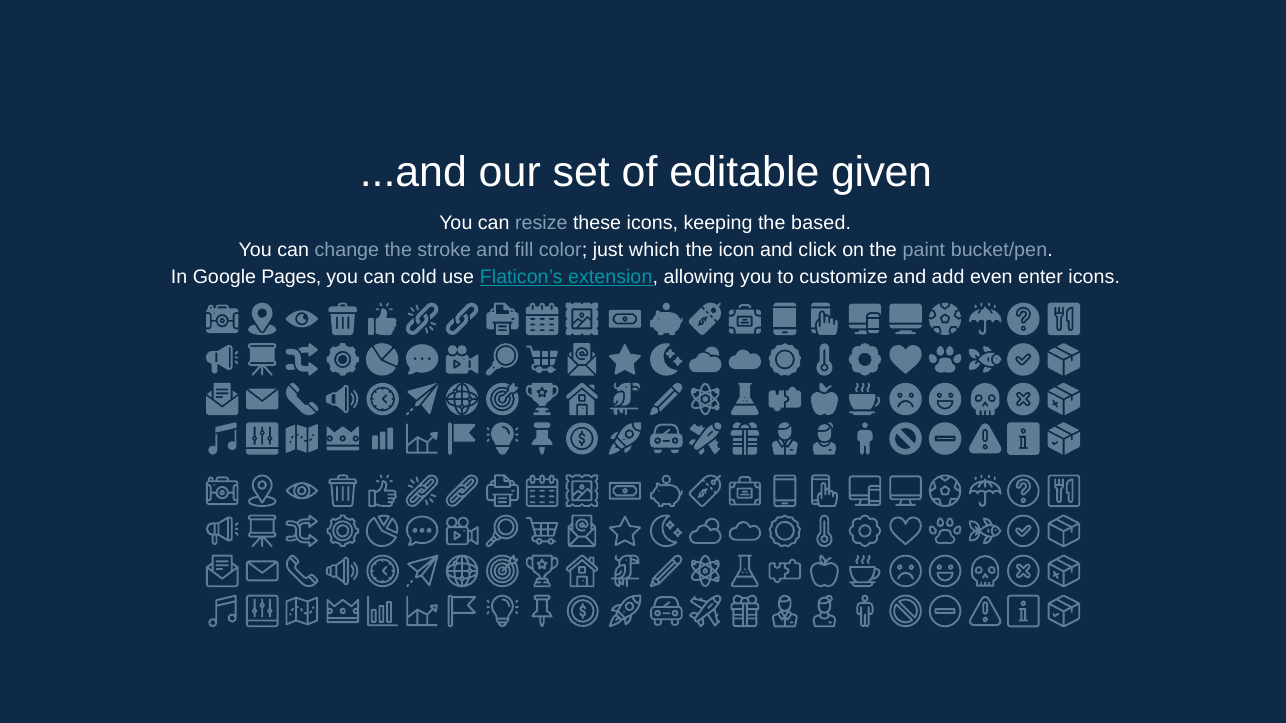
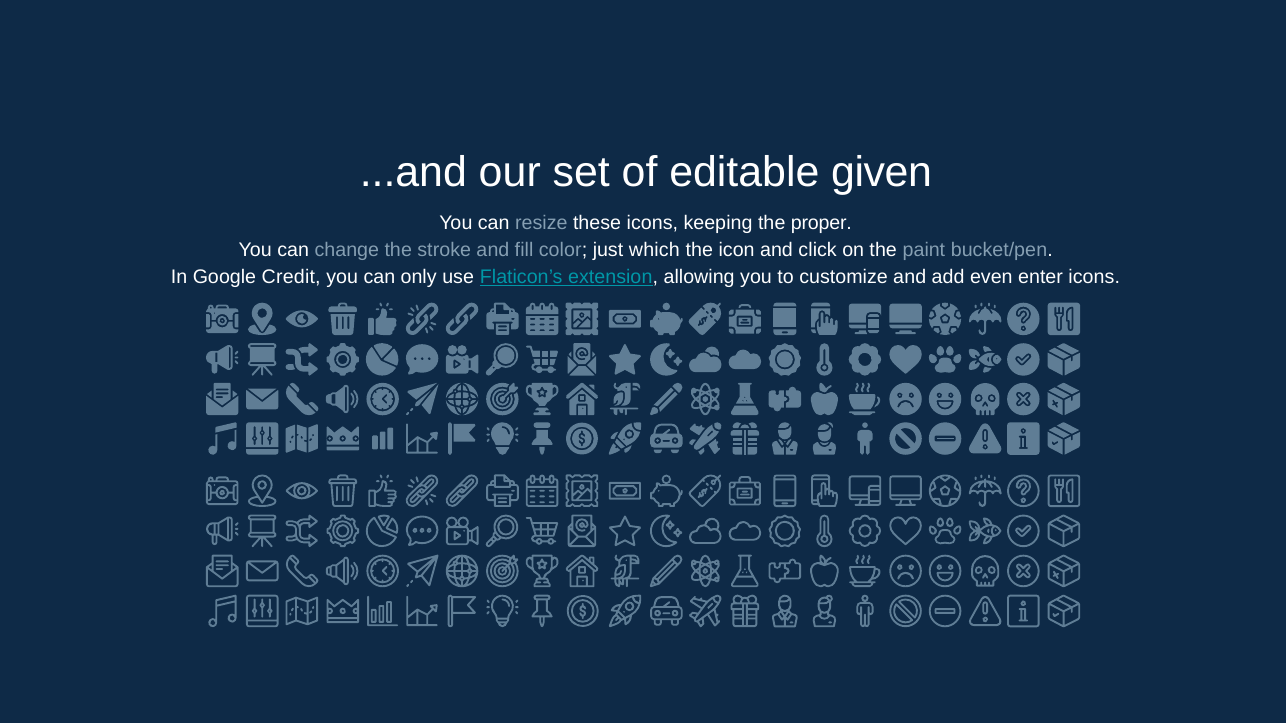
based: based -> proper (821, 223)
Pages: Pages -> Credit (291, 277)
cold: cold -> only (419, 277)
